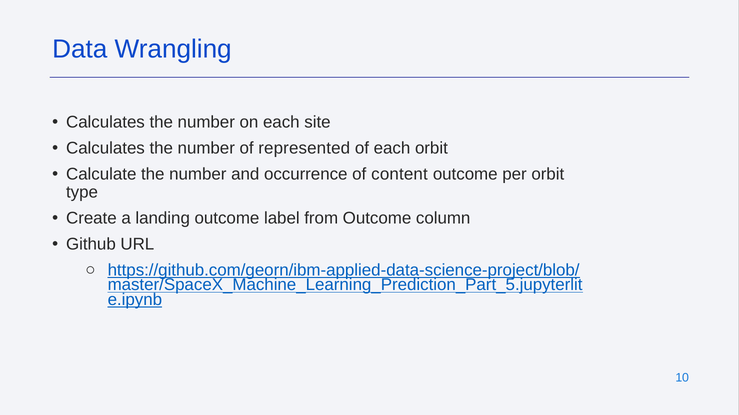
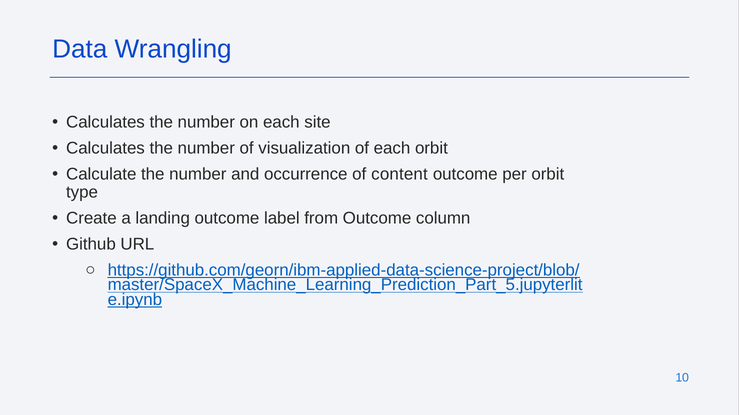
represented: represented -> visualization (304, 148)
